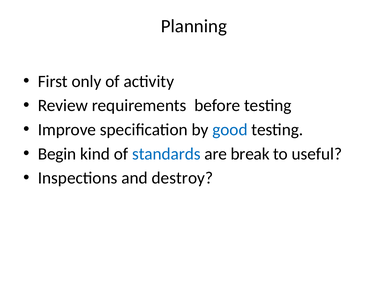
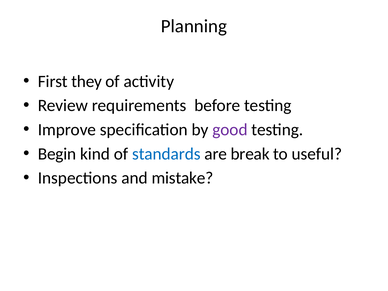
only: only -> they (87, 81)
good colour: blue -> purple (230, 130)
destroy: destroy -> mistake (182, 178)
